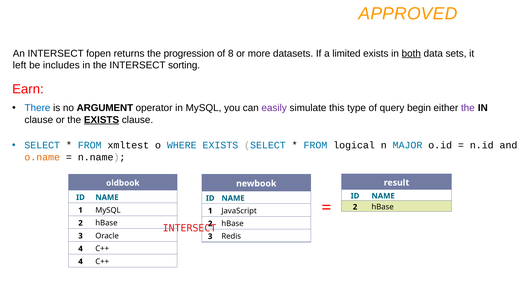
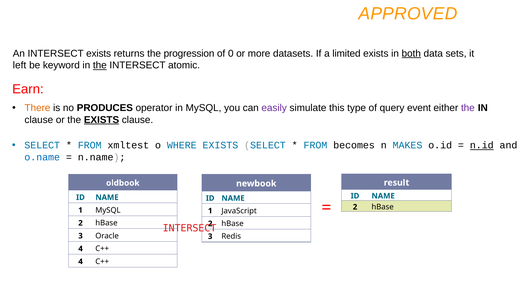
INTERSECT fopen: fopen -> exists (99, 53)
8: 8 -> 0 (231, 53)
includes: includes -> keyword (61, 65)
the underline: none -> present (100, 65)
sorting: sorting -> atomic (184, 65)
There colour: blue -> orange (37, 108)
ARGUMENT: ARGUMENT -> PRODUCES (105, 108)
begin: begin -> event (419, 108)
logical: logical -> becomes (354, 145)
MAJOR: MAJOR -> MAKES (408, 145)
n.id underline: none -> present (482, 145)
o.name colour: orange -> blue (42, 157)
